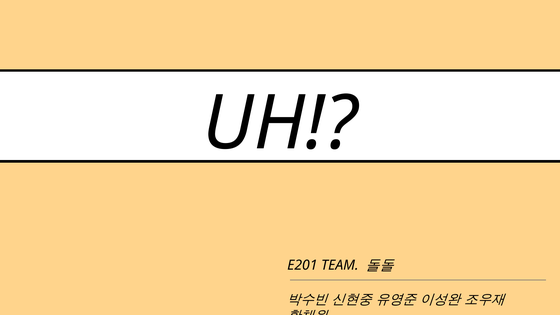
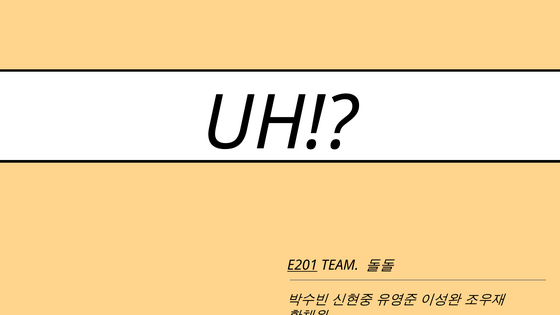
E201 underline: none -> present (302, 265)
